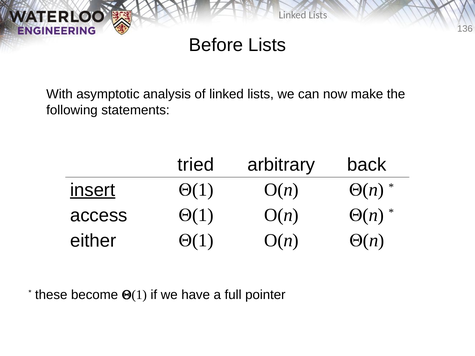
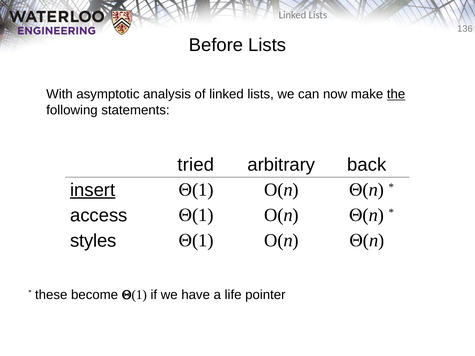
the underline: none -> present (396, 94)
either: either -> styles (93, 241)
full: full -> life (233, 295)
